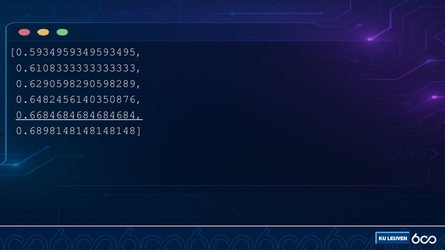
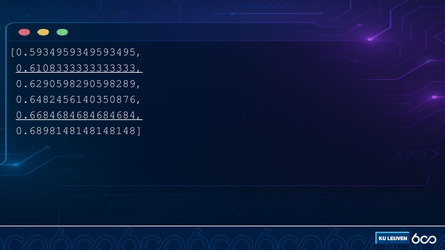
0.6108333333333333 underline: none -> present (79, 68)
